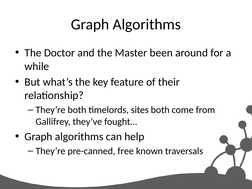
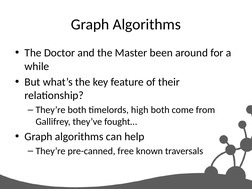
sites: sites -> high (140, 110)
